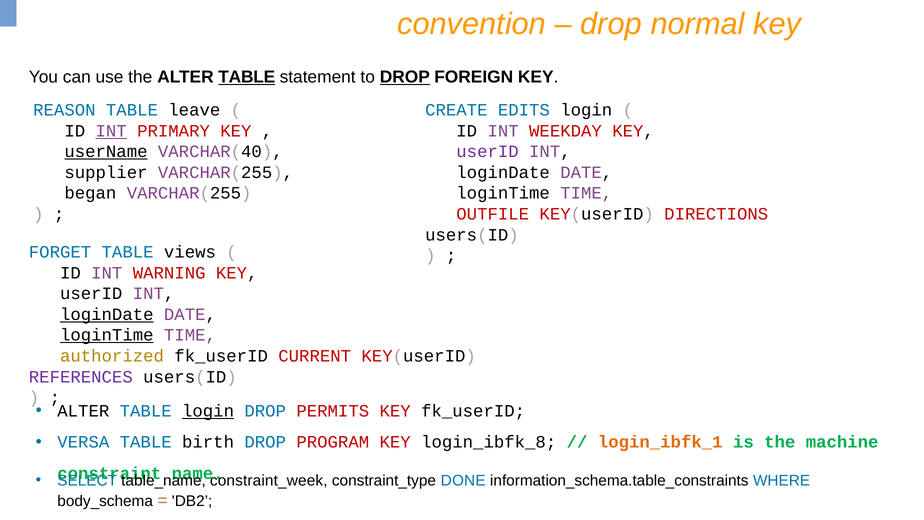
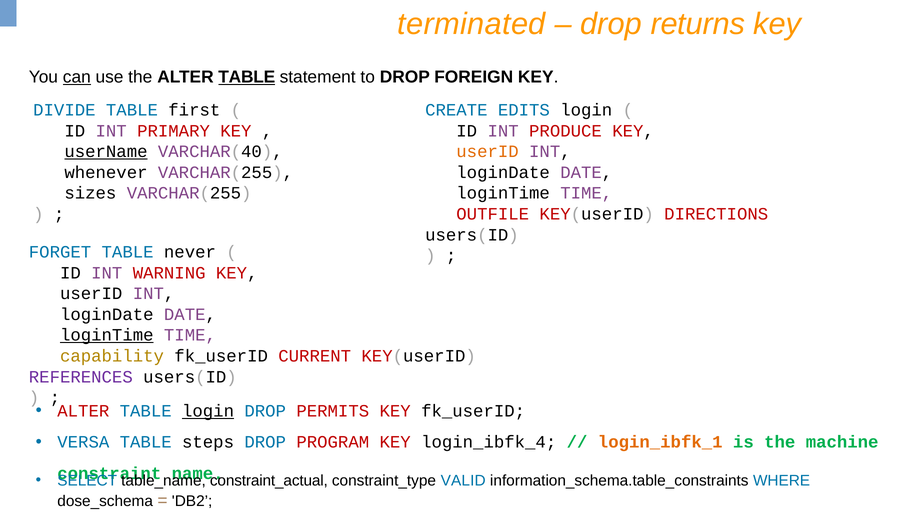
convention: convention -> terminated (472, 24)
normal: normal -> returns (698, 24)
can underline: none -> present (77, 77)
DROP underline: present -> none (405, 77)
REASON: REASON -> DIVIDE (64, 110)
leave: leave -> first (194, 110)
INT underline: present -> none (111, 131)
WEEKDAY: WEEKDAY -> PRODUCE (565, 131)
userID colour: purple -> orange (488, 152)
supplier: supplier -> whenever (106, 172)
began: began -> sizes (90, 193)
views: views -> never (190, 252)
loginDate underline: present -> none (107, 314)
authorized: authorized -> capability (112, 356)
ALTER colour: black -> red (83, 411)
birth: birth -> steps (208, 442)
login_ibfk_8: login_ibfk_8 -> login_ibfk_4 (489, 442)
constraint_week: constraint_week -> constraint_actual (269, 480)
DONE: DONE -> VALID (463, 480)
body_schema: body_schema -> dose_schema (105, 501)
